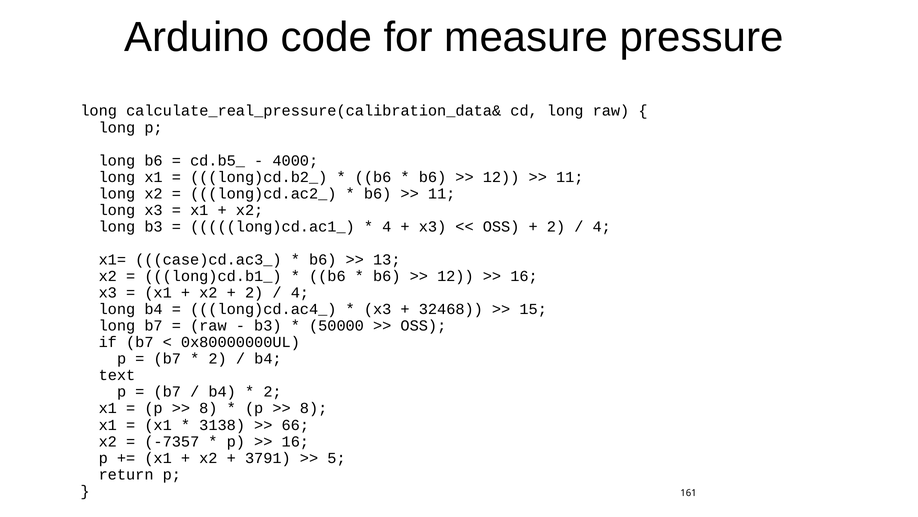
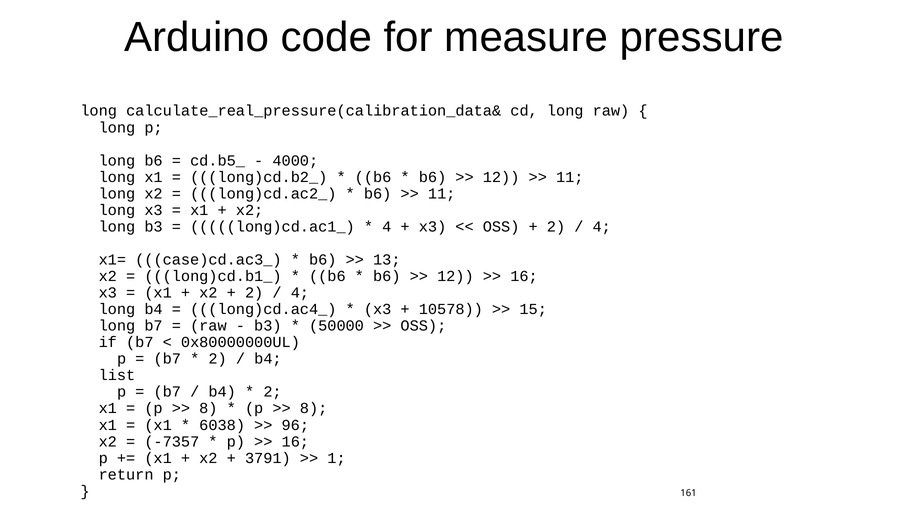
32468: 32468 -> 10578 (451, 309)
text: text -> list (117, 375)
3138: 3138 -> 6038 (222, 424)
66: 66 -> 96 (295, 424)
5: 5 -> 1 (337, 457)
